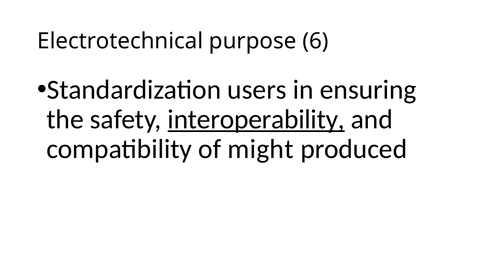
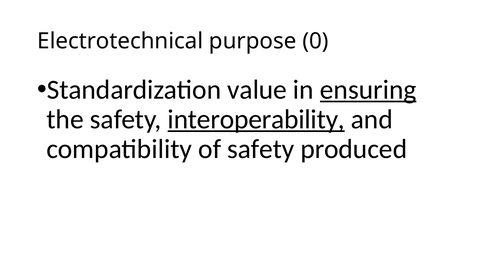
6: 6 -> 0 (315, 41)
users: users -> value (257, 90)
ensuring underline: none -> present (368, 90)
of might: might -> safety (261, 149)
